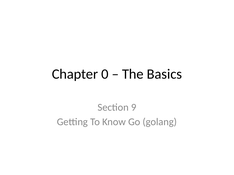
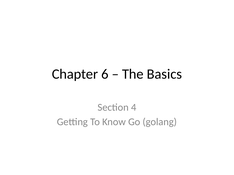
0: 0 -> 6 (105, 74)
9: 9 -> 4 (134, 108)
